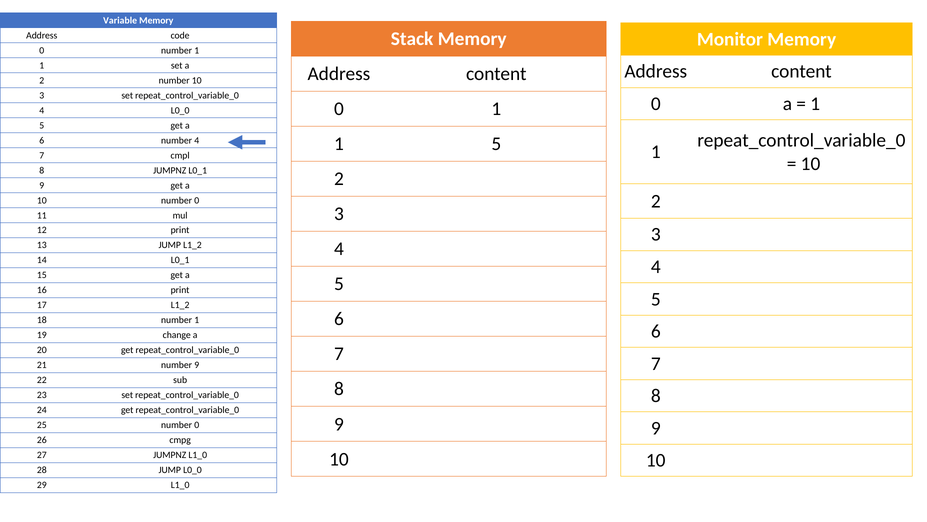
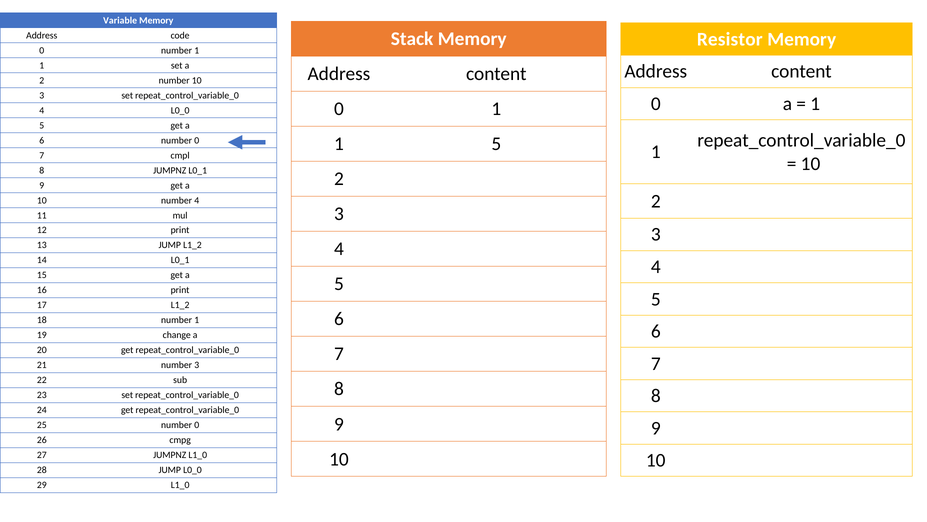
Monitor: Monitor -> Resistor (730, 39)
6 number 4: 4 -> 0 (197, 140)
10 number 0: 0 -> 4 (197, 200)
number 9: 9 -> 3 (197, 365)
